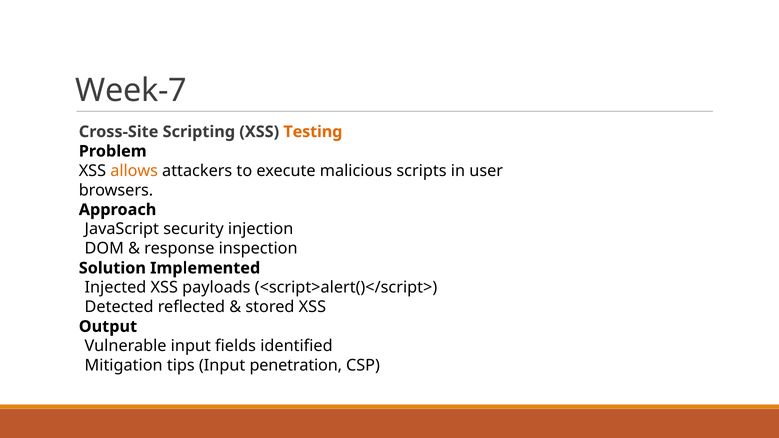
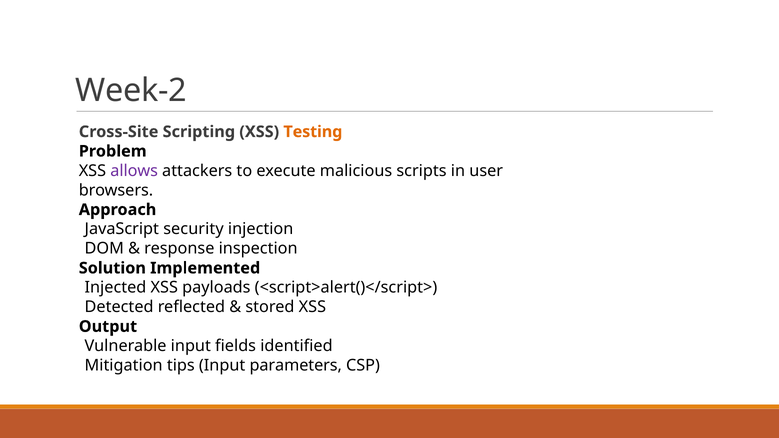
Week-7: Week-7 -> Week-2 (131, 91)
allows colour: orange -> purple (134, 171)
penetration: penetration -> parameters (296, 366)
